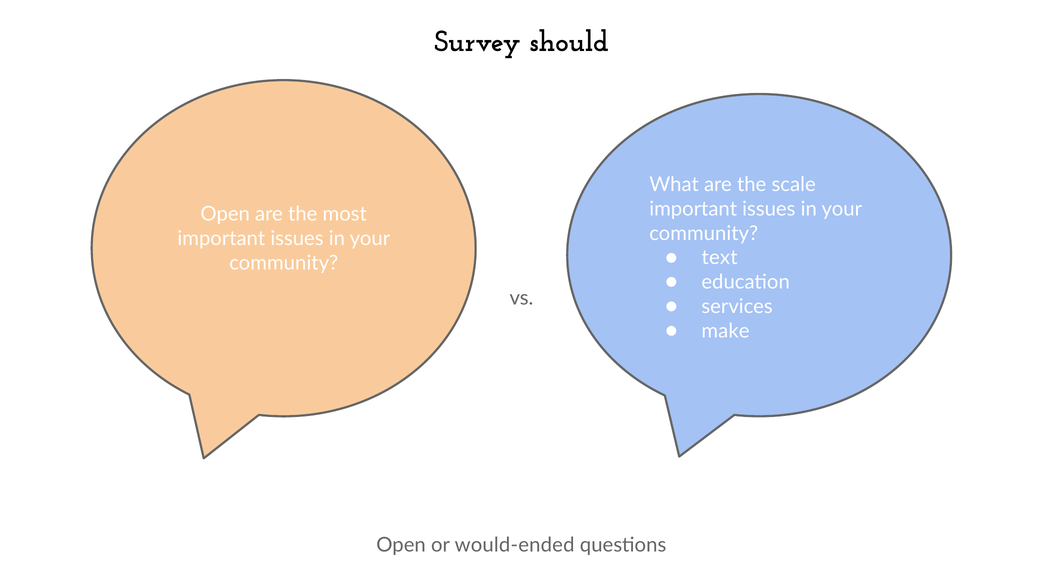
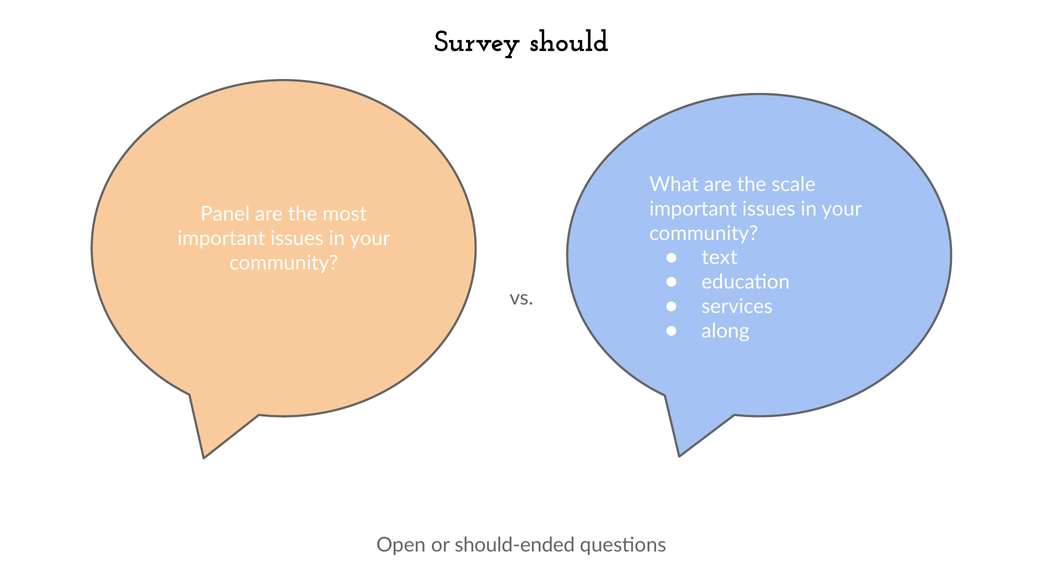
Open: Open -> Panel (225, 214)
make: make -> along (726, 331)
would-ended: would-ended -> should-ended (515, 545)
